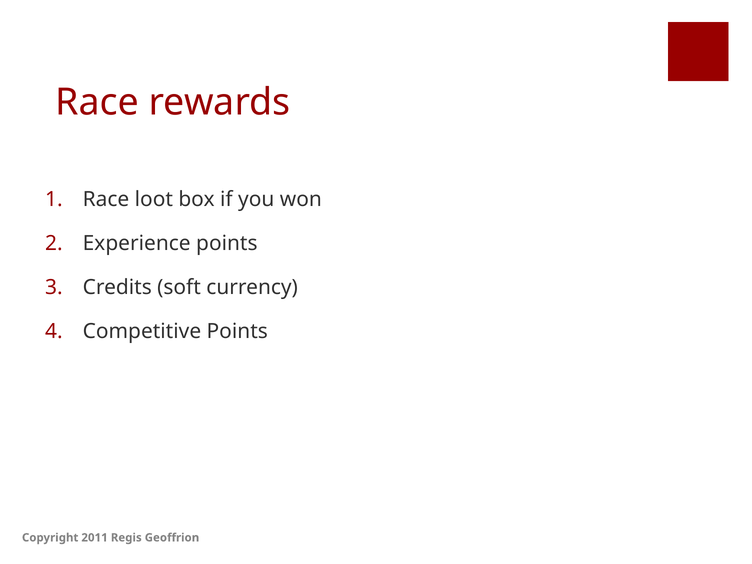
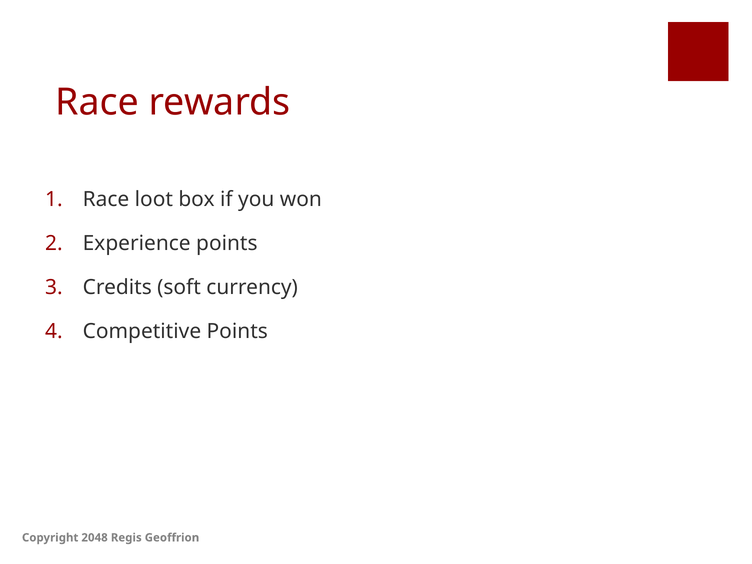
2011: 2011 -> 2048 (95, 538)
